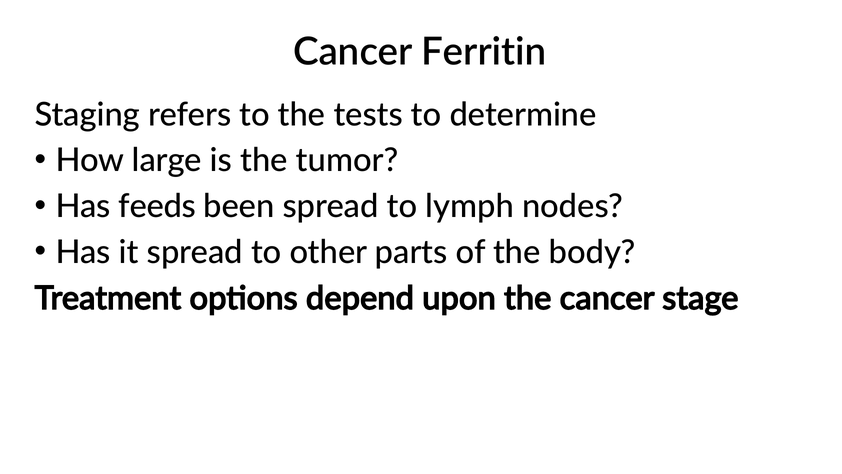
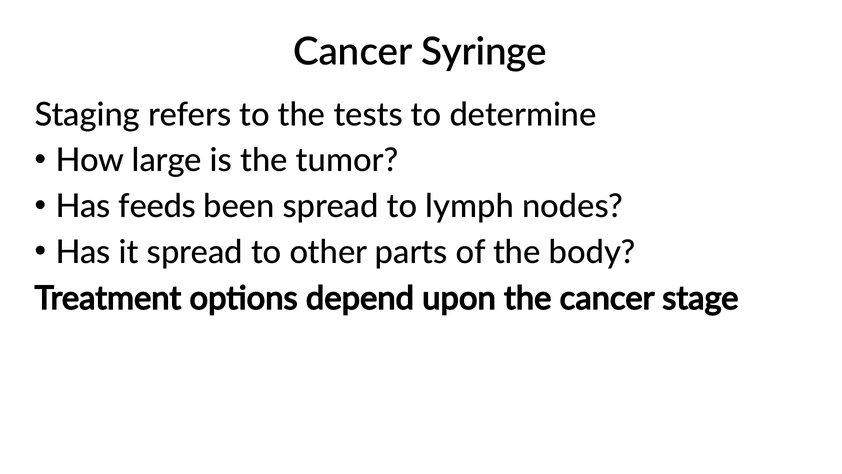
Ferritin: Ferritin -> Syringe (484, 52)
